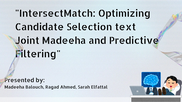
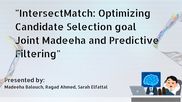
text: text -> goal (126, 27)
